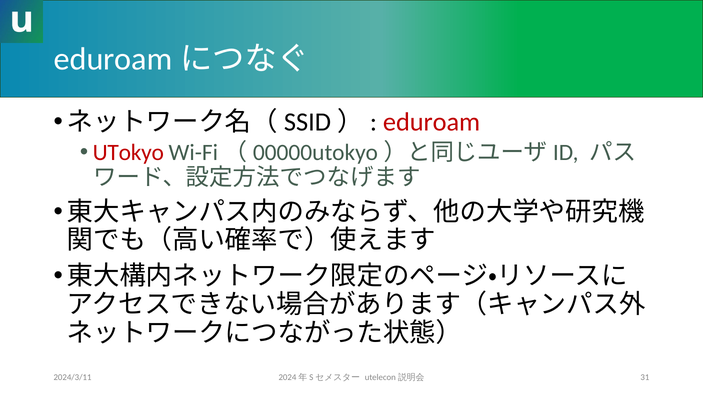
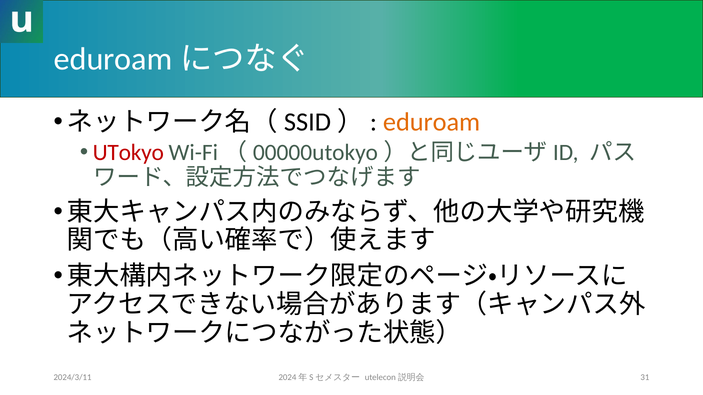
eduroam colour: red -> orange (432, 122)
